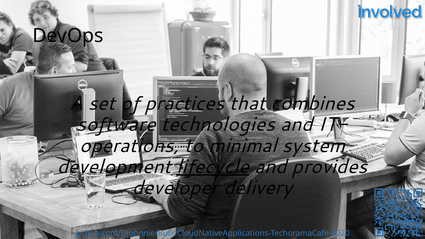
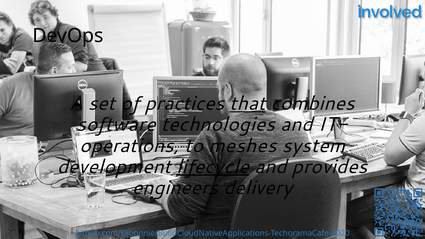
that underline: none -> present (248, 103)
minimal: minimal -> meshes (243, 146)
developer: developer -> engineers (175, 188)
